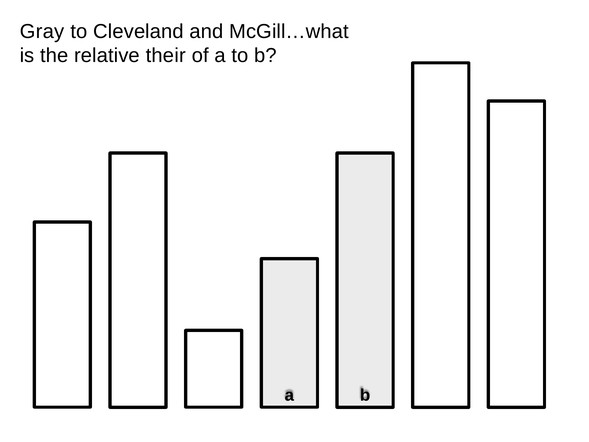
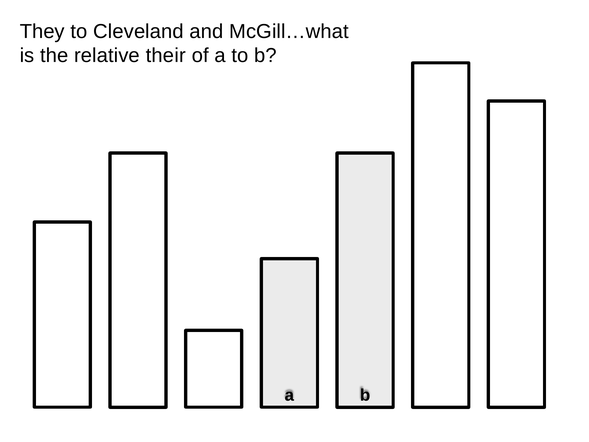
Gray: Gray -> They (42, 31)
